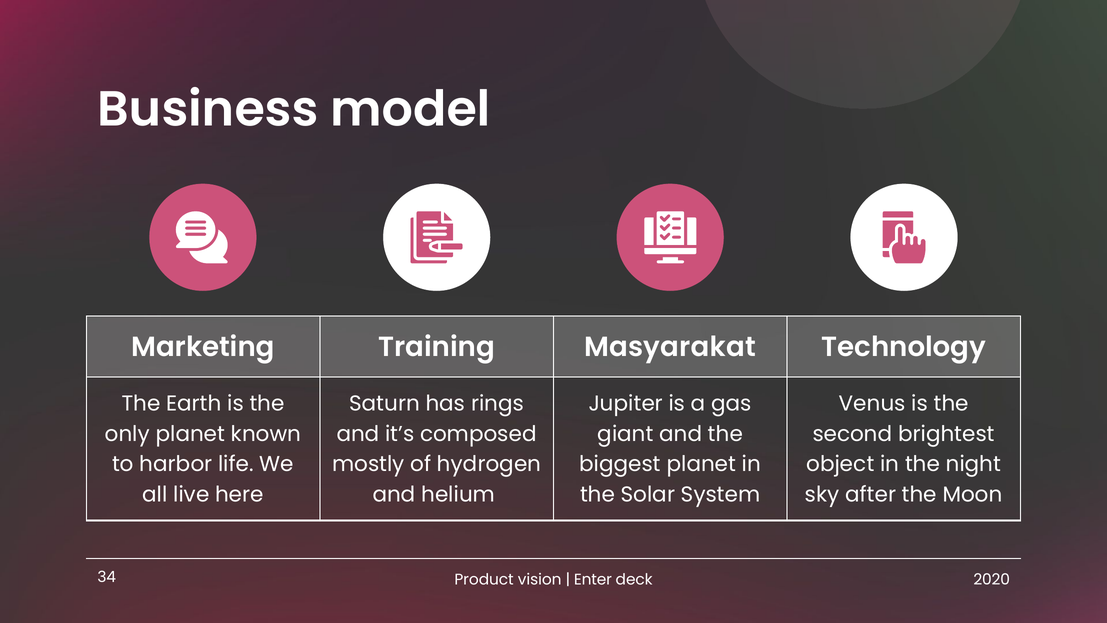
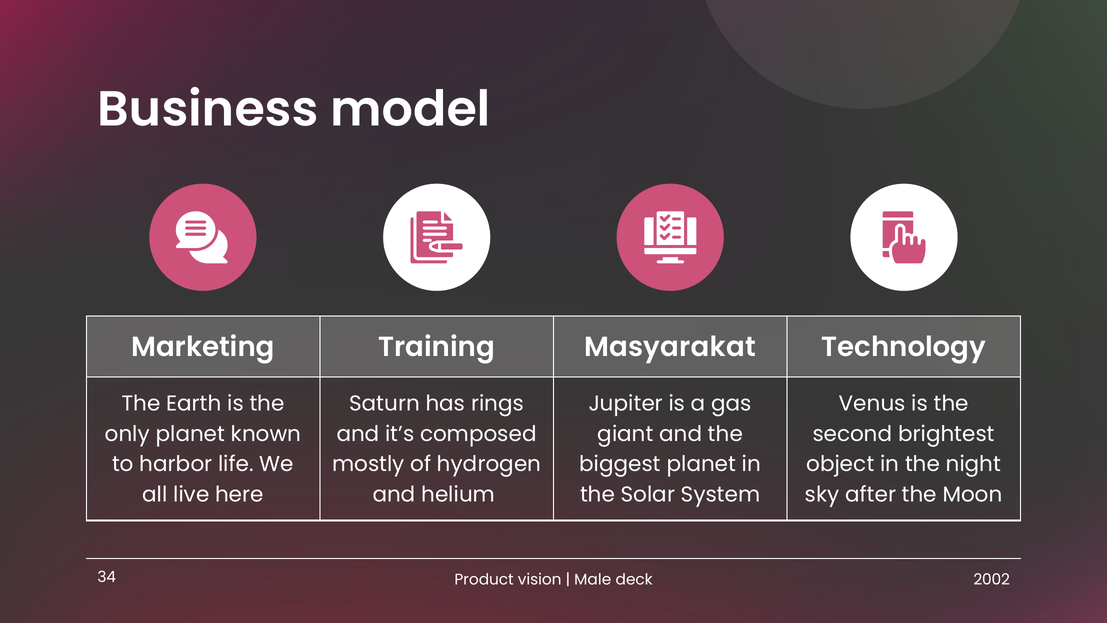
Enter: Enter -> Male (593, 579)
2020: 2020 -> 2002 (992, 579)
